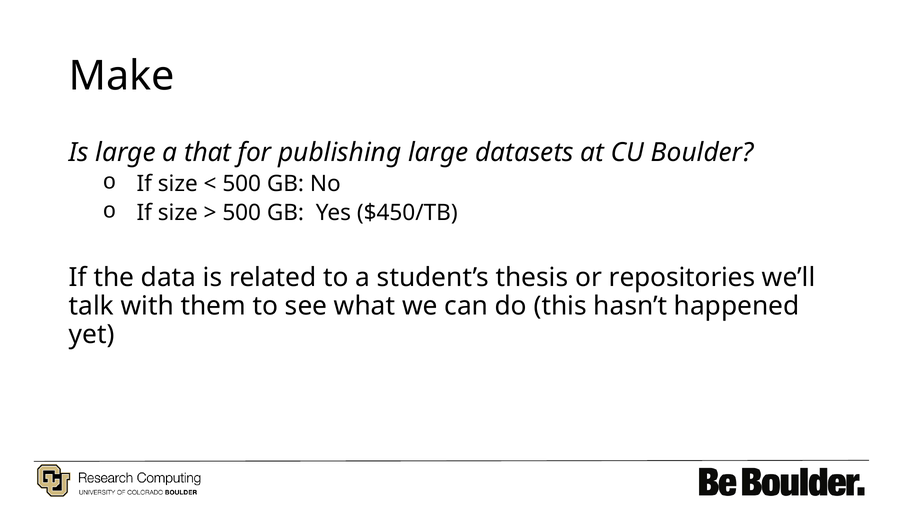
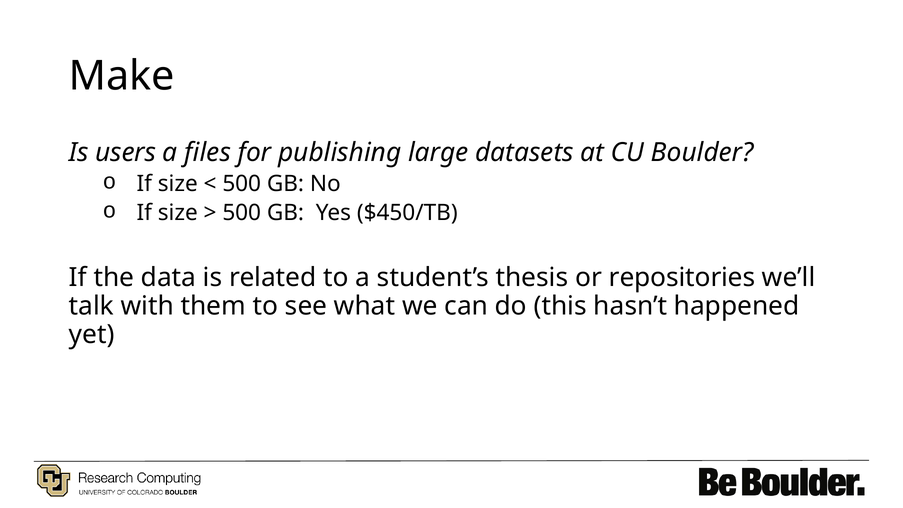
Is large: large -> users (126, 153)
that: that -> files (208, 153)
